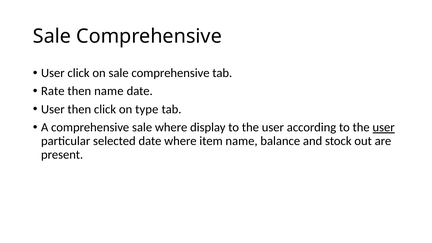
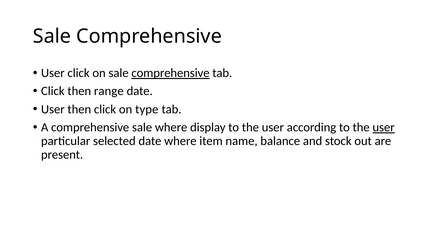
comprehensive underline: none -> present (170, 73)
Rate: Rate -> Click (53, 91)
then name: name -> range (109, 91)
